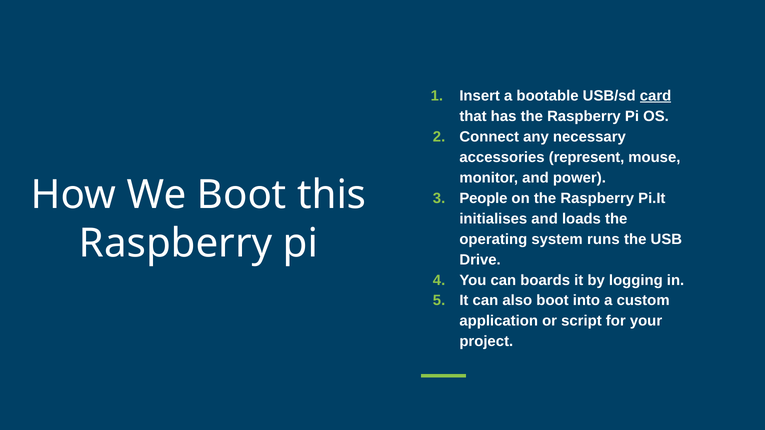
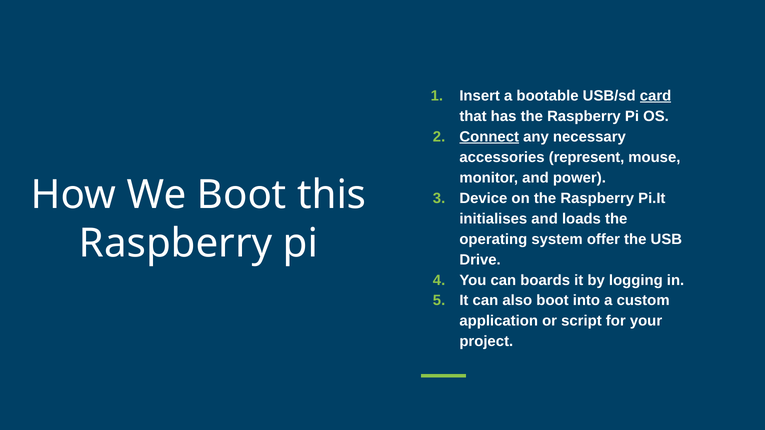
Connect underline: none -> present (489, 137)
People: People -> Device (483, 198)
runs: runs -> offer (603, 239)
